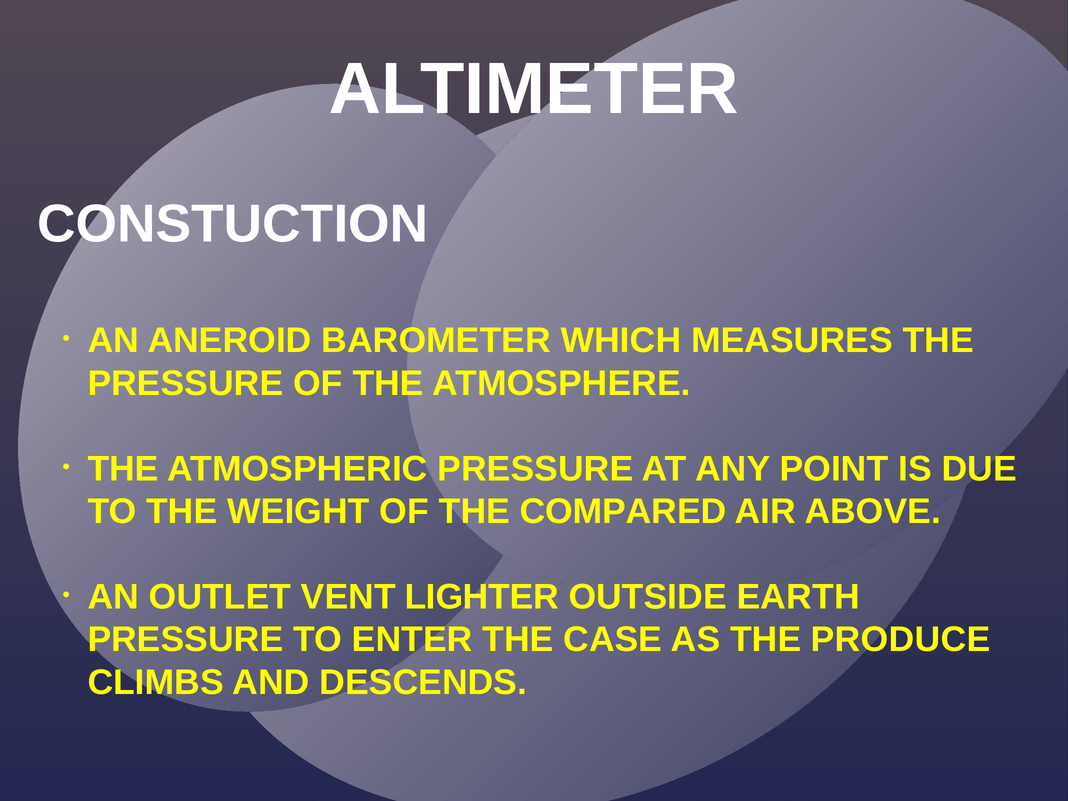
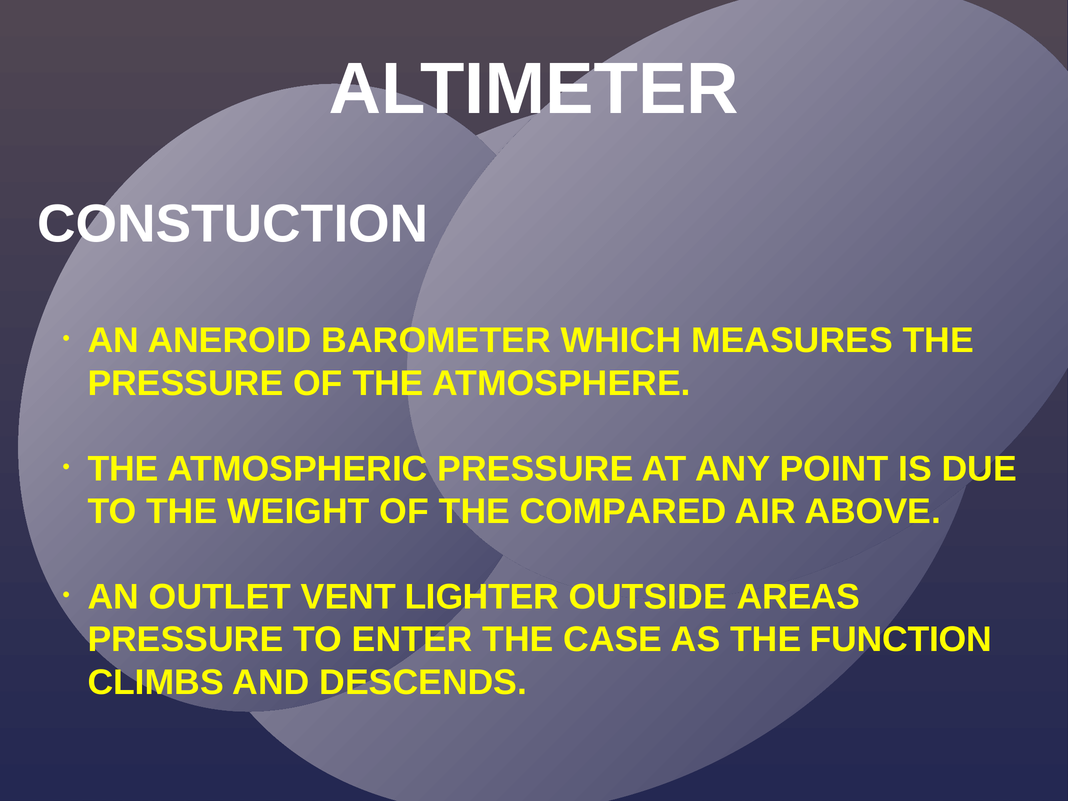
EARTH: EARTH -> AREAS (798, 597)
PRODUCE: PRODUCE -> FUNCTION (901, 640)
